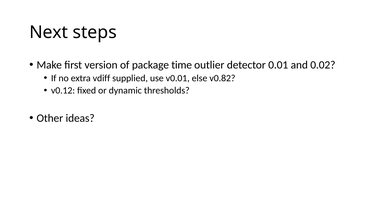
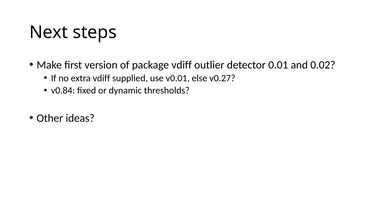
package time: time -> vdiff (182, 65)
v0.82: v0.82 -> v0.27 (222, 78)
v0.12: v0.12 -> v0.84 (63, 91)
